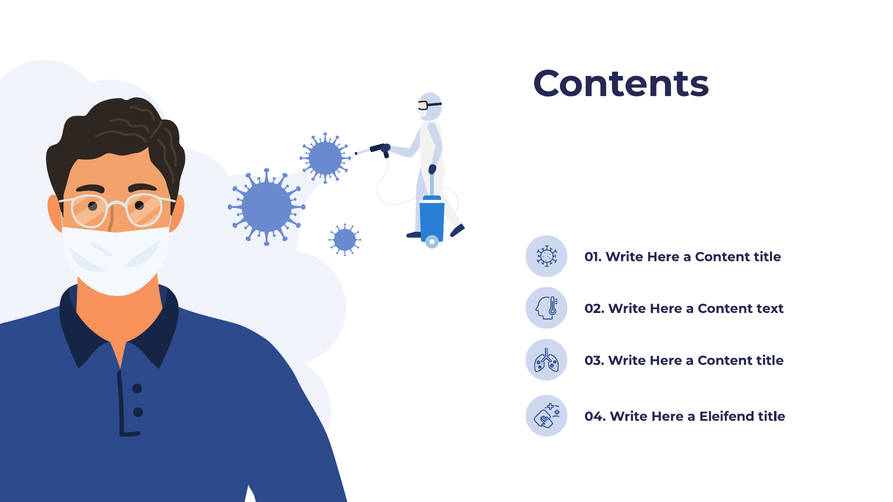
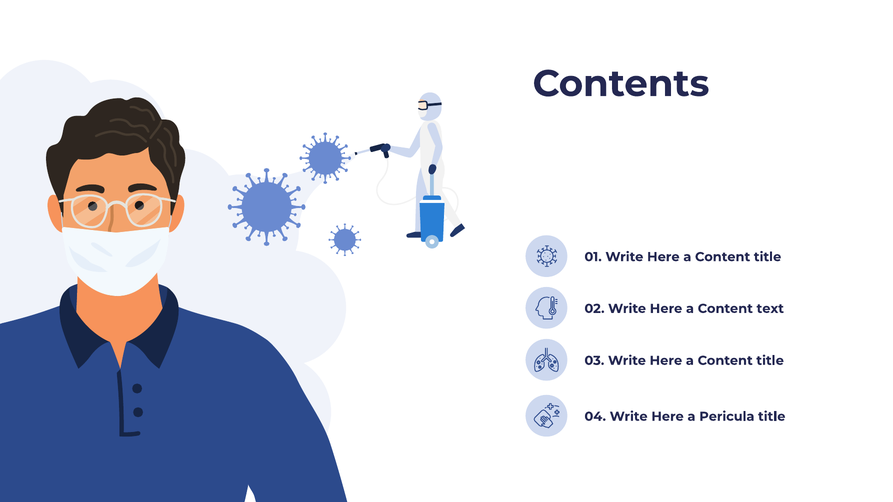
Eleifend: Eleifend -> Pericula (727, 417)
